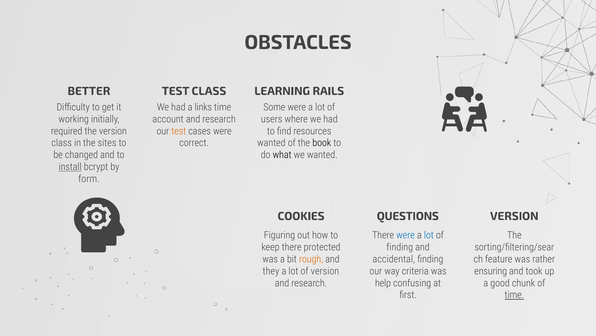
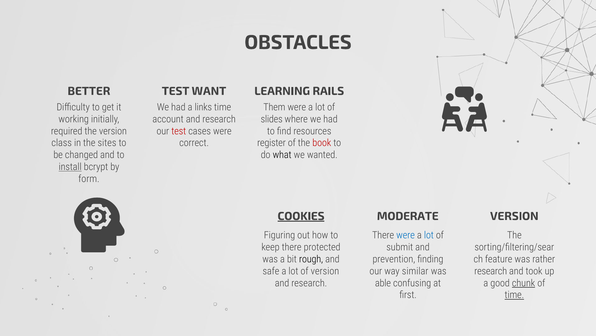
TEST CLASS: CLASS -> WANT (209, 91)
Some: Some -> Them (274, 107)
users: users -> slides (272, 119)
test colour: orange -> red (179, 131)
wanted: wanted -> register (271, 143)
book colour: black -> red (322, 143)
COOKIES underline: none -> present (301, 216)
QUESTIONS: QUESTIONS -> MODERATE (408, 216)
finding: finding -> submit (400, 247)
rough colour: orange -> black (311, 259)
accidental: accidental -> prevention (394, 259)
they: they -> safe (271, 271)
criteria: criteria -> similar (415, 271)
ensuring: ensuring -> research (491, 271)
help: help -> able (383, 282)
chunk underline: none -> present (524, 282)
